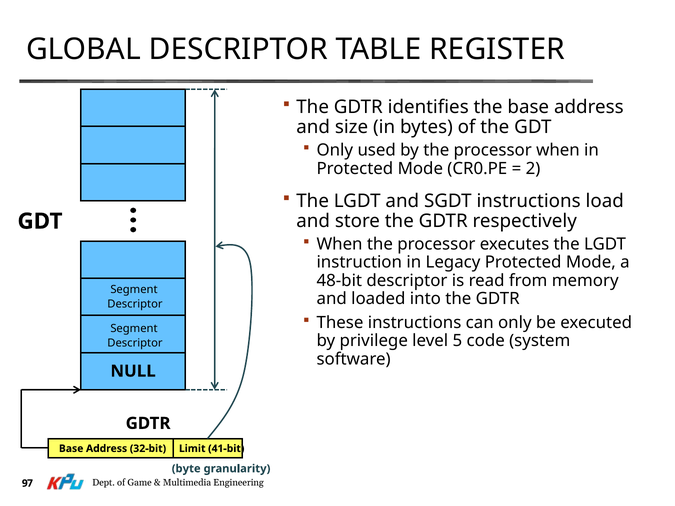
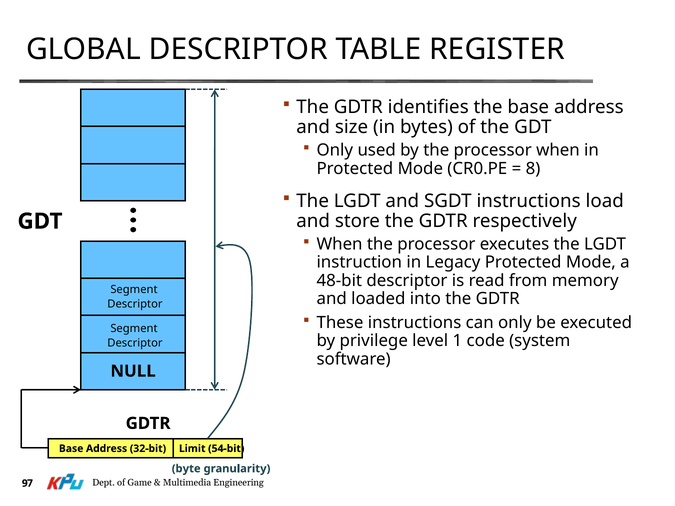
2: 2 -> 8 (533, 169)
5: 5 -> 1 (457, 341)
41-bit: 41-bit -> 54-bit (226, 449)
